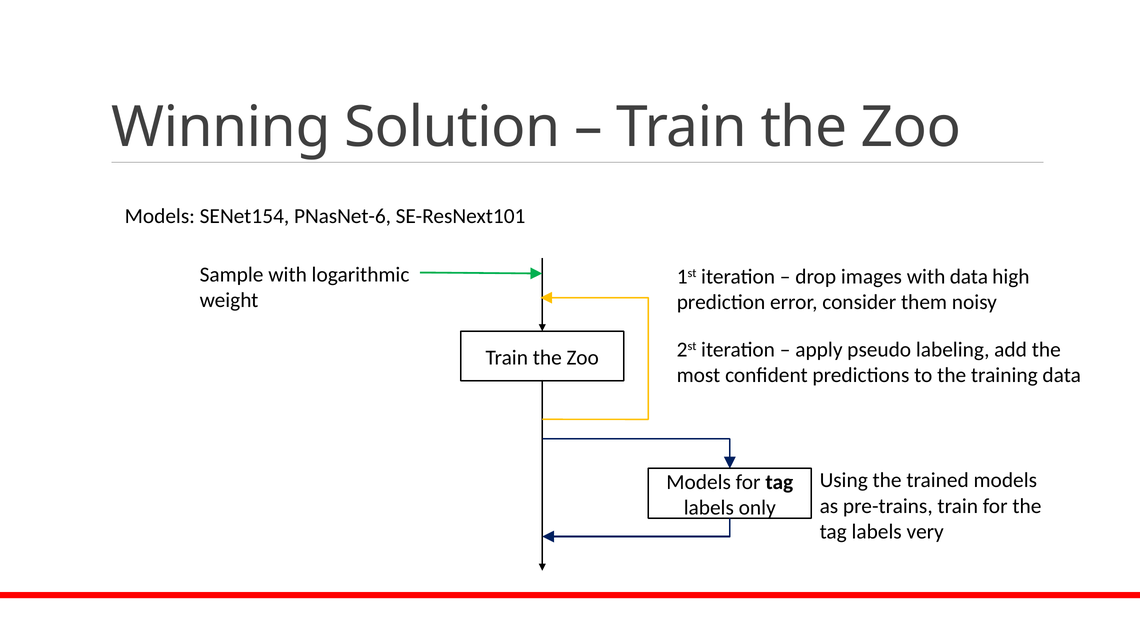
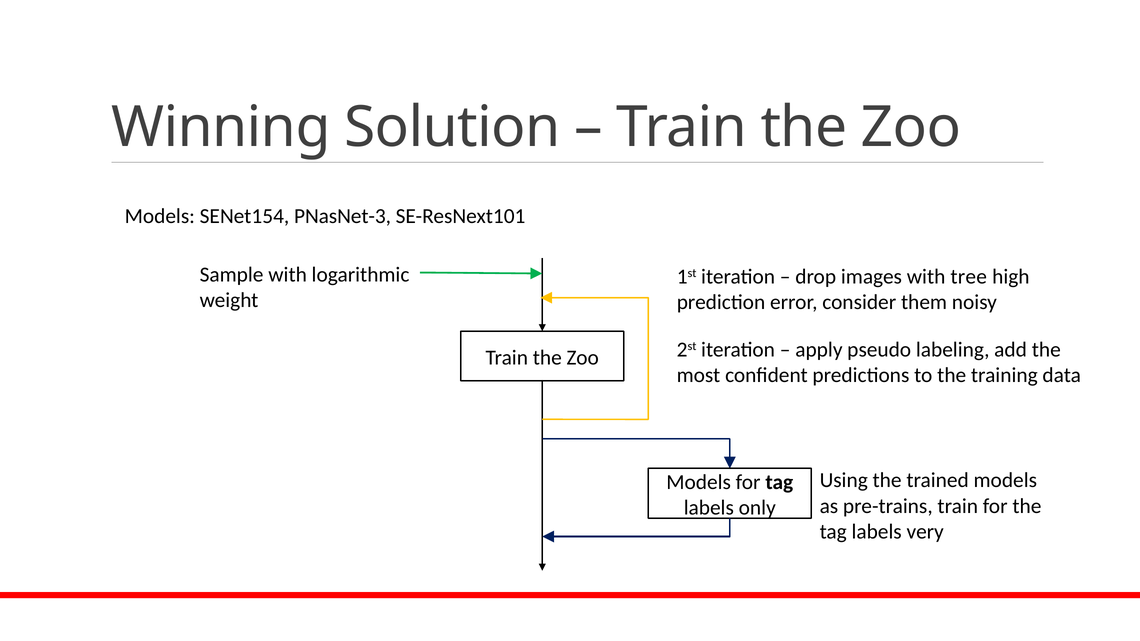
PNasNet-6: PNasNet-6 -> PNasNet-3 (343, 216)
with data: data -> tree (969, 277)
